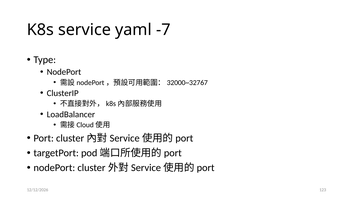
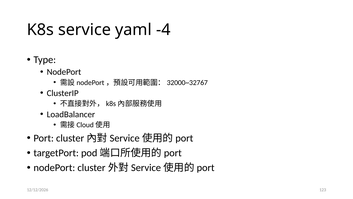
-7: -7 -> -4 (163, 30)
